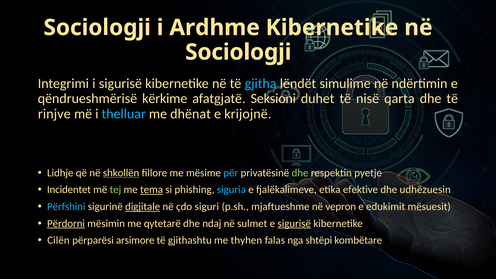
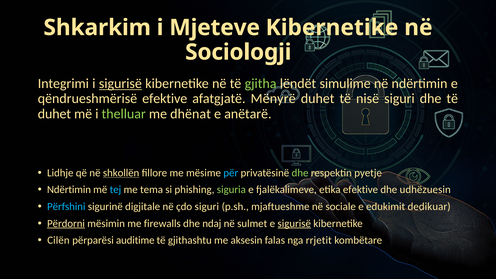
Sociologji: Sociologji -> Shkarkim (97, 28)
Ardhme: Ardhme -> Mjeteve (215, 28)
sigurisë underline: none -> present (120, 84)
gjitha colour: light blue -> light green (261, 84)
qëndrueshmërisë kërkime: kërkime -> efektive (165, 99)
Seksioni: Seksioni -> Mënyrë (273, 99)
nisë qarta: qarta -> siguri (399, 99)
rinjve: rinjve -> duhet (54, 114)
thelluar colour: light blue -> light green (124, 114)
krijojnë: krijojnë -> anëtarë (248, 114)
Incidentet: Incidentet -> Ndërtimin (69, 190)
tej colour: light green -> light blue (115, 190)
tema underline: present -> none (152, 190)
siguria colour: light blue -> light green (231, 190)
digjitale underline: present -> none (143, 207)
vepron: vepron -> sociale (341, 207)
mësuesit: mësuesit -> dedikuar (429, 207)
qytetarë: qytetarë -> firewalls (162, 223)
arsimore: arsimore -> auditime (135, 240)
thyhen: thyhen -> aksesin (247, 240)
shtëpi: shtëpi -> rrjetit (319, 240)
